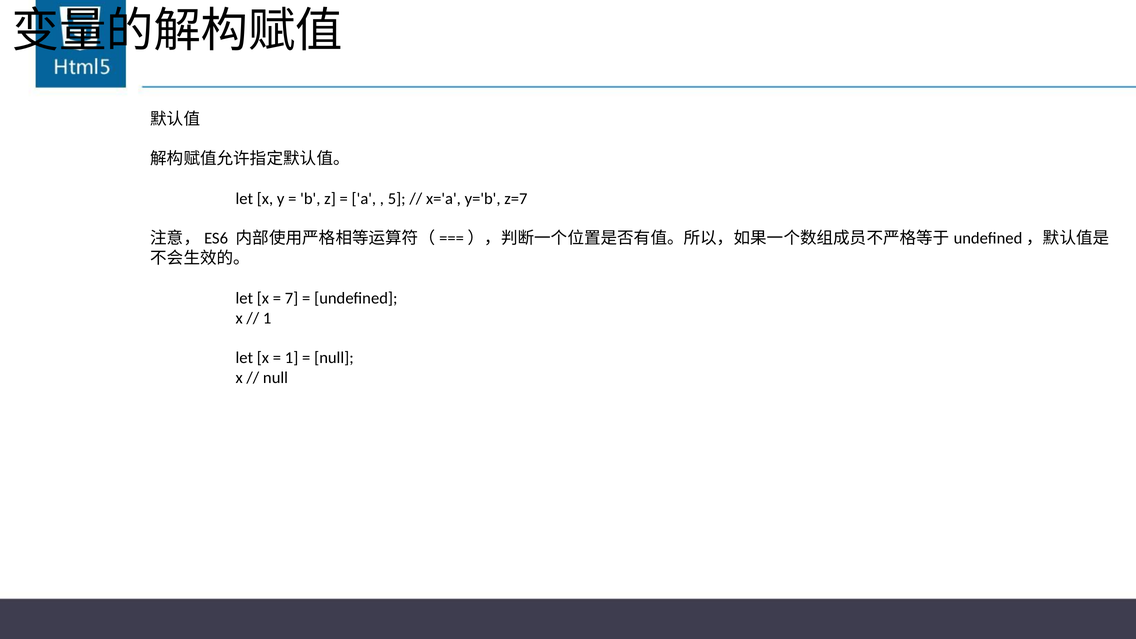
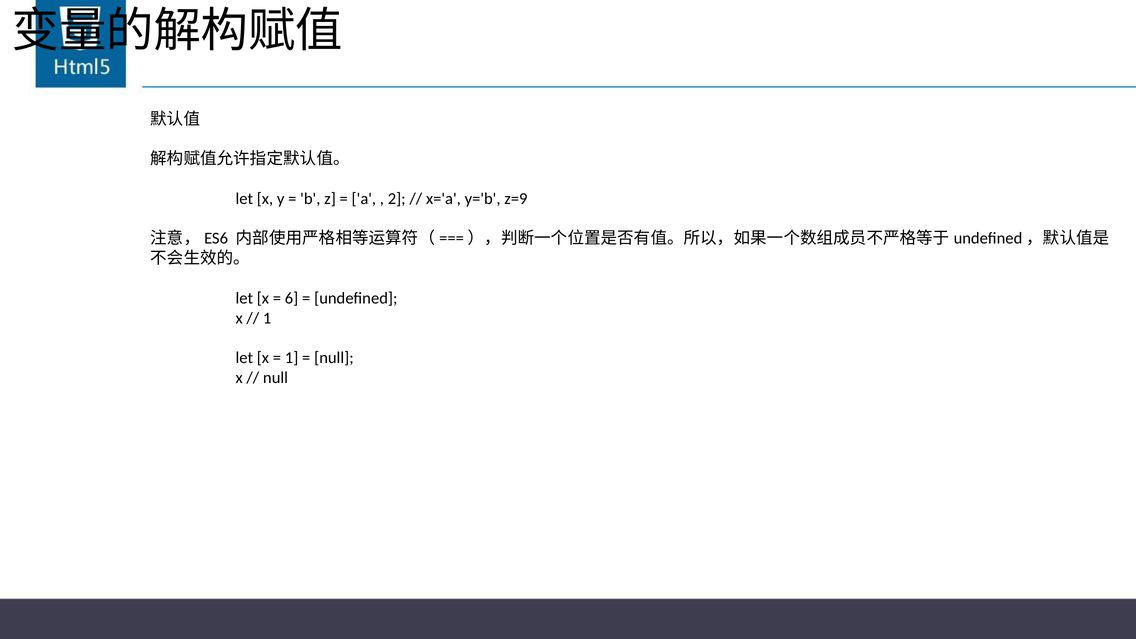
5: 5 -> 2 (397, 199)
z=7: z=7 -> z=9 (516, 199)
7: 7 -> 6 (292, 298)
